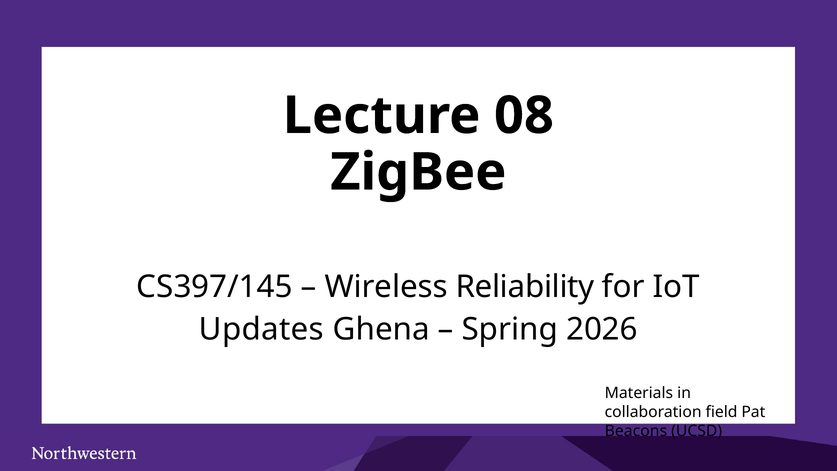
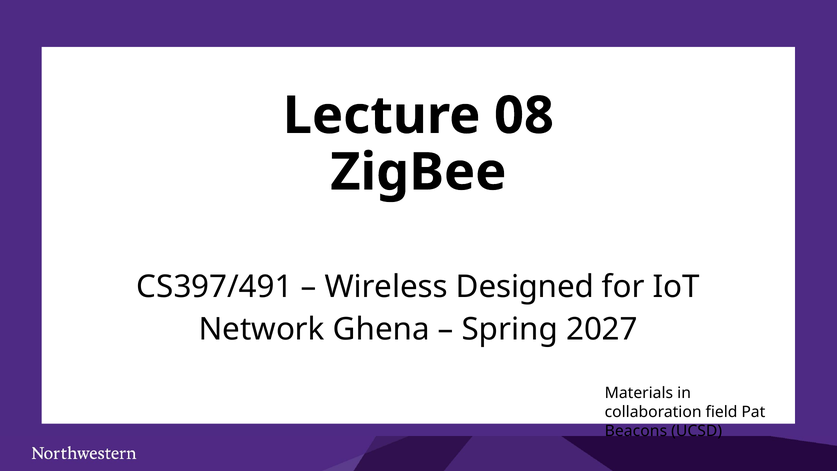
CS397/145: CS397/145 -> CS397/491 (215, 287)
Reliability: Reliability -> Designed (525, 287)
Updates: Updates -> Network (262, 329)
2026: 2026 -> 2027 (602, 329)
